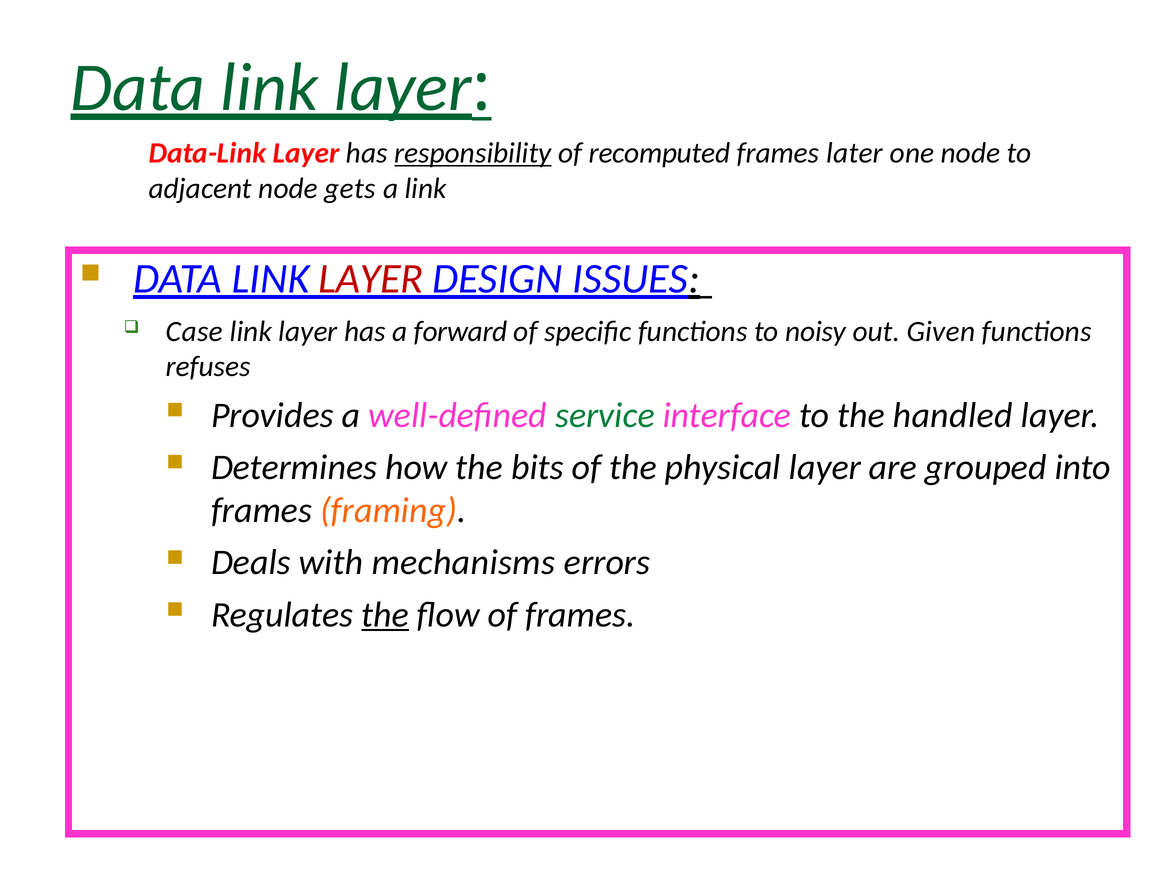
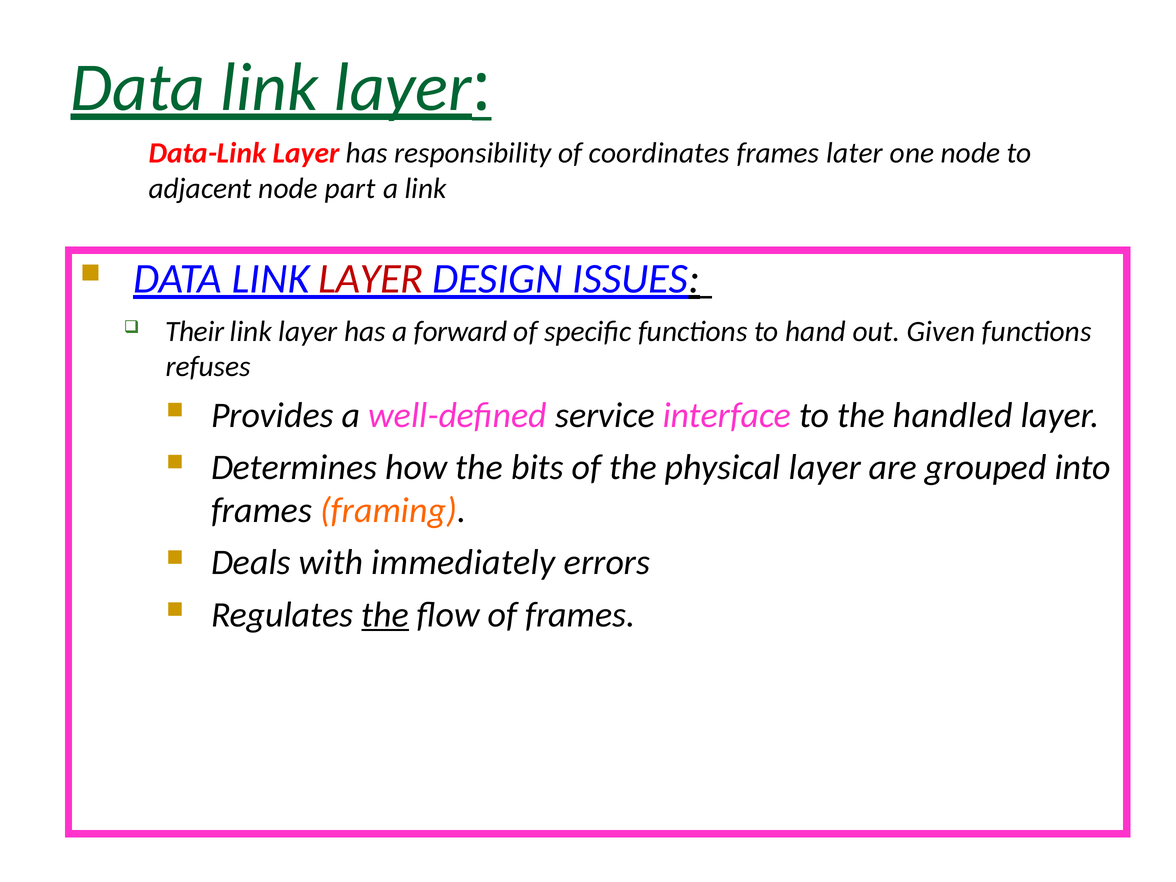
responsibility underline: present -> none (473, 153)
recomputed: recomputed -> coordinates (659, 153)
gets: gets -> part (350, 188)
Case: Case -> Their (195, 331)
noisy: noisy -> hand (815, 331)
service colour: green -> black (605, 415)
mechanisms: mechanisms -> immediately (463, 563)
